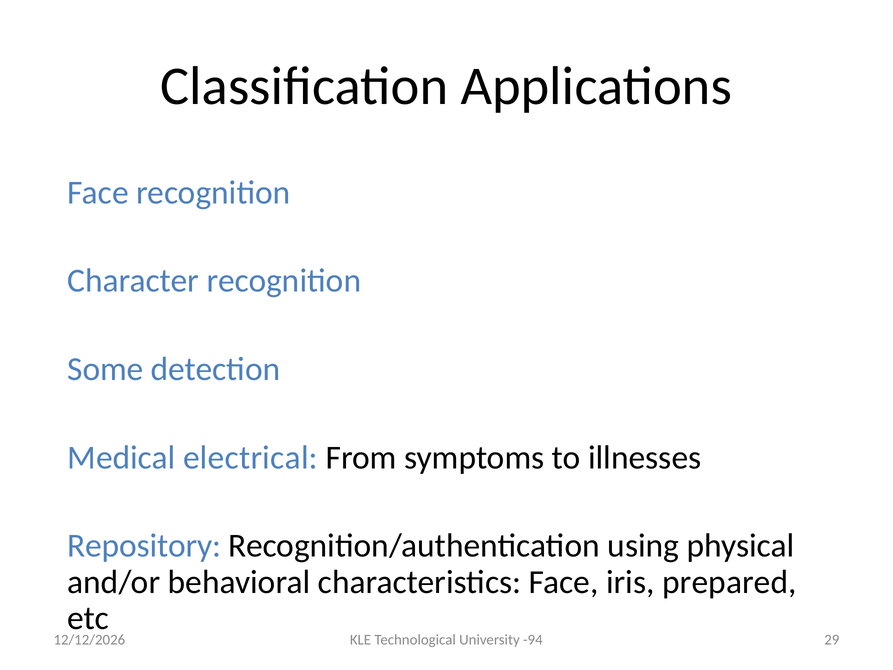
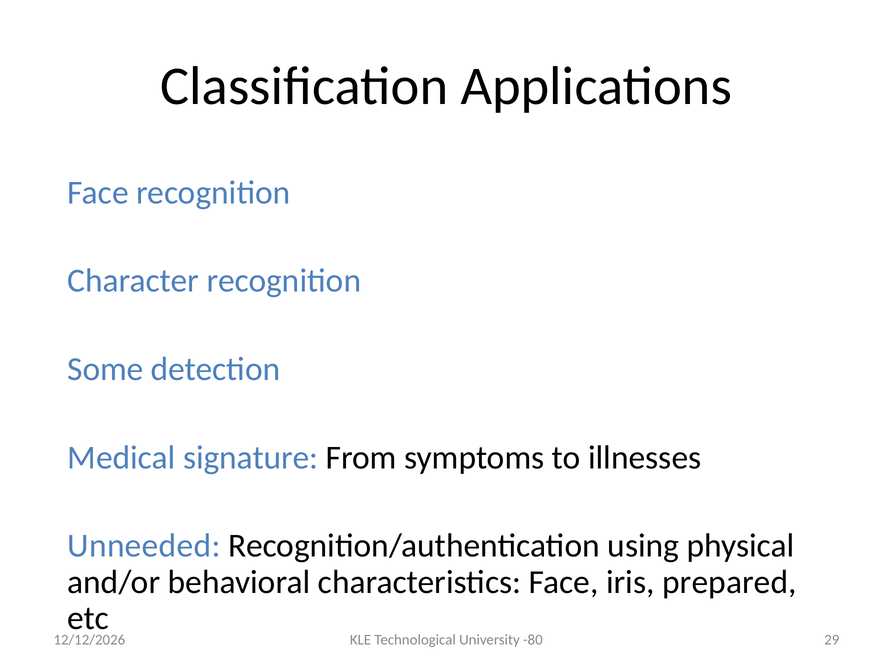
electrical: electrical -> signature (251, 457)
Repository: Repository -> Unneeded (144, 546)
-94: -94 -> -80 (533, 640)
